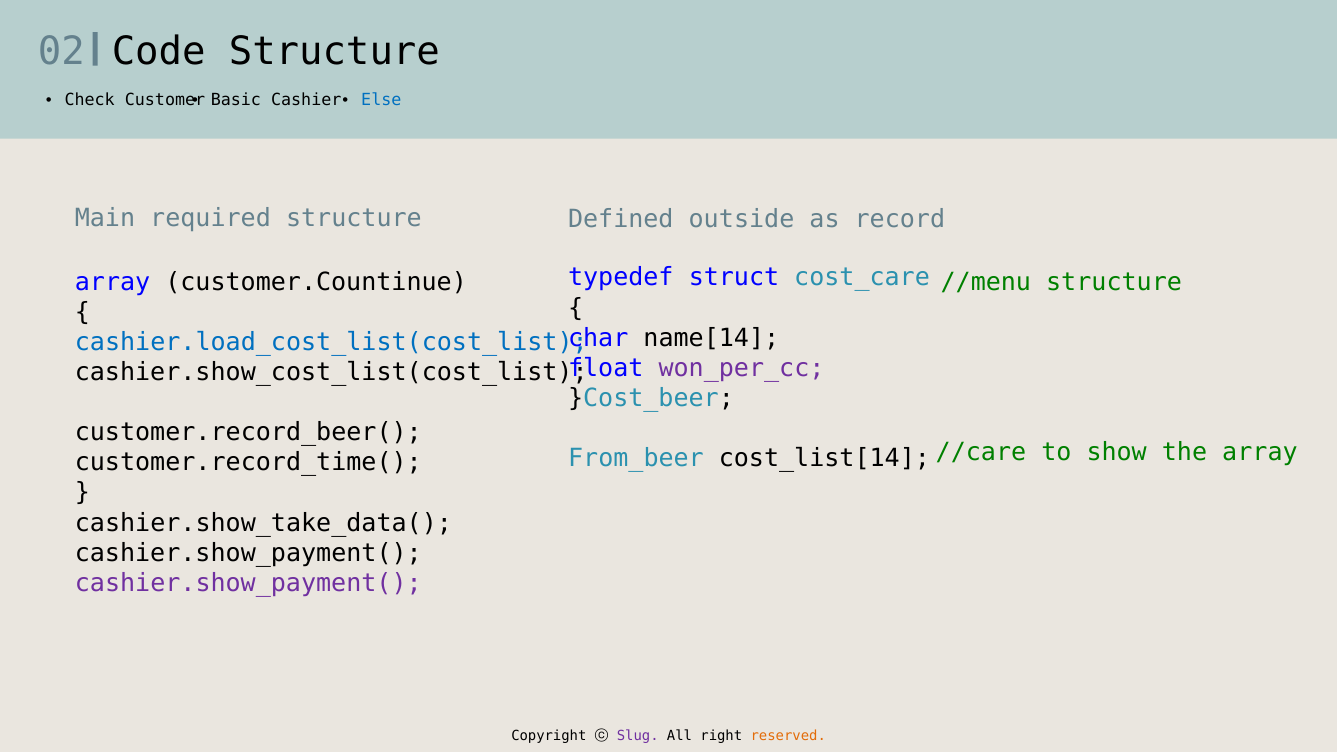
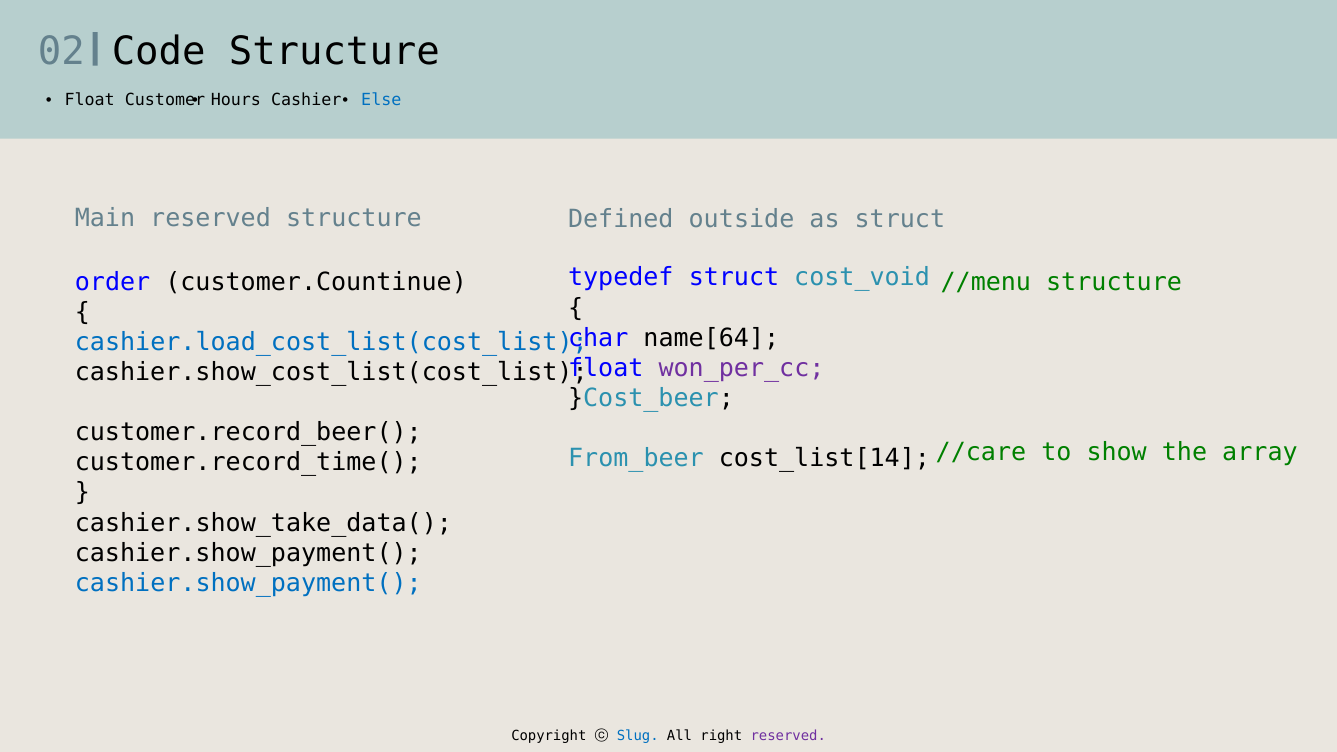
Check: Check -> Float (90, 100)
Basic: Basic -> Hours (236, 100)
Main required: required -> reserved (211, 218)
as record: record -> struct (900, 219)
cost_care: cost_care -> cost_void (862, 278)
array: array -> order (113, 282)
name[14: name[14 -> name[64 (711, 338)
cashier.show_payment( colour: purple -> blue (248, 583)
Slug colour: purple -> blue (638, 736)
reserved colour: orange -> purple (788, 736)
